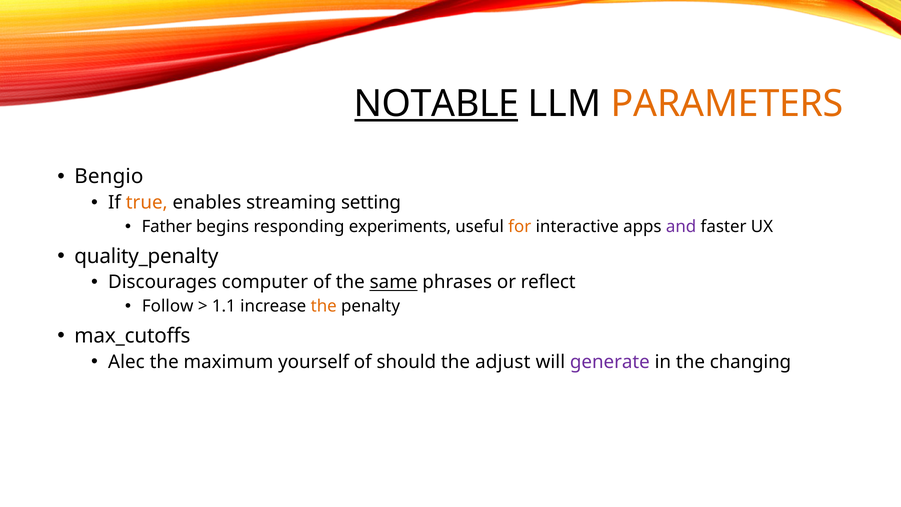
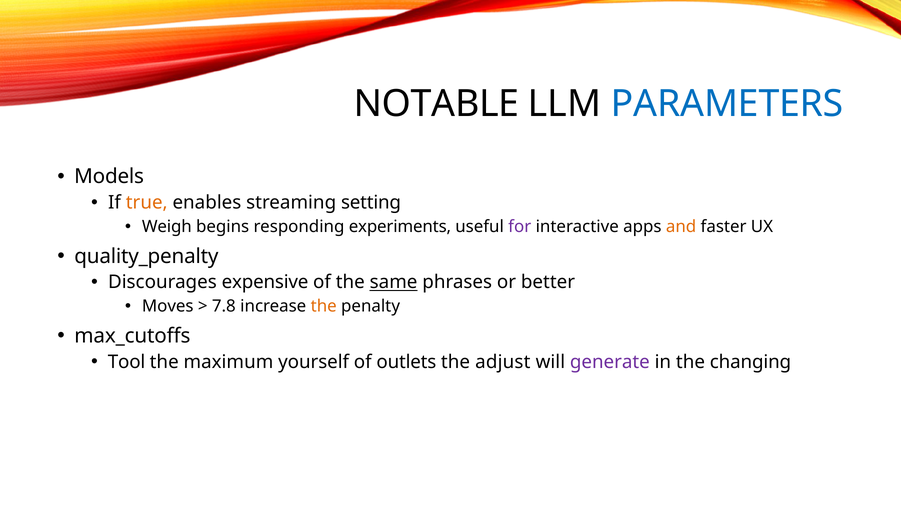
NOTABLE underline: present -> none (437, 104)
PARAMETERS colour: orange -> blue (727, 104)
Bengio: Bengio -> Models (109, 177)
Father: Father -> Weigh (167, 227)
for colour: orange -> purple (520, 227)
and colour: purple -> orange (681, 227)
computer: computer -> expensive (265, 282)
reflect: reflect -> better (548, 282)
Follow: Follow -> Moves (168, 306)
1.1: 1.1 -> 7.8 (224, 306)
Alec: Alec -> Tool (127, 362)
should: should -> outlets (406, 362)
